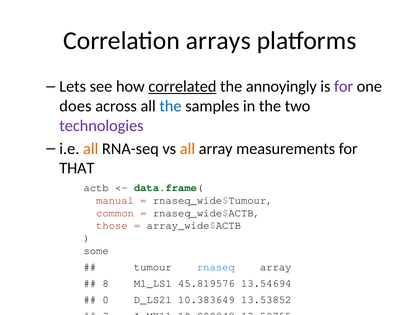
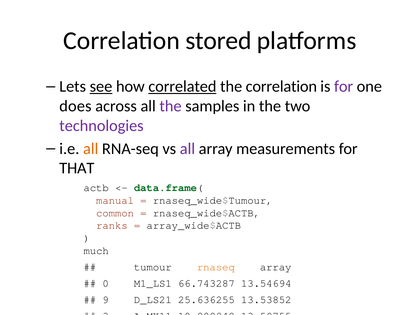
arrays: arrays -> stored (219, 41)
see underline: none -> present (101, 87)
the annoyingly: annoyingly -> correlation (281, 87)
the colour: blue -> purple (171, 106)
all colour: orange -> purple (187, 149)
those: those -> ranks (112, 226)
some: some -> much (96, 251)
rnaseq colour: blue -> orange (216, 267)
8: 8 -> 0 (106, 283)
45.819576: 45.819576 -> 66.743287 (206, 283)
0: 0 -> 9 (106, 300)
10.383649: 10.383649 -> 25.636255 (206, 300)
